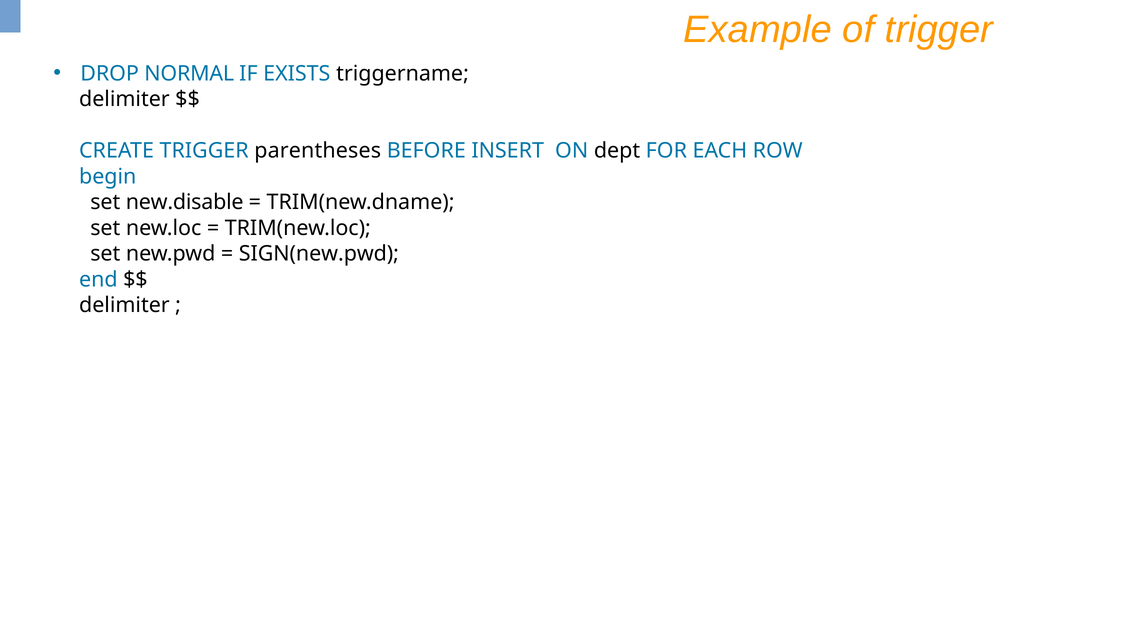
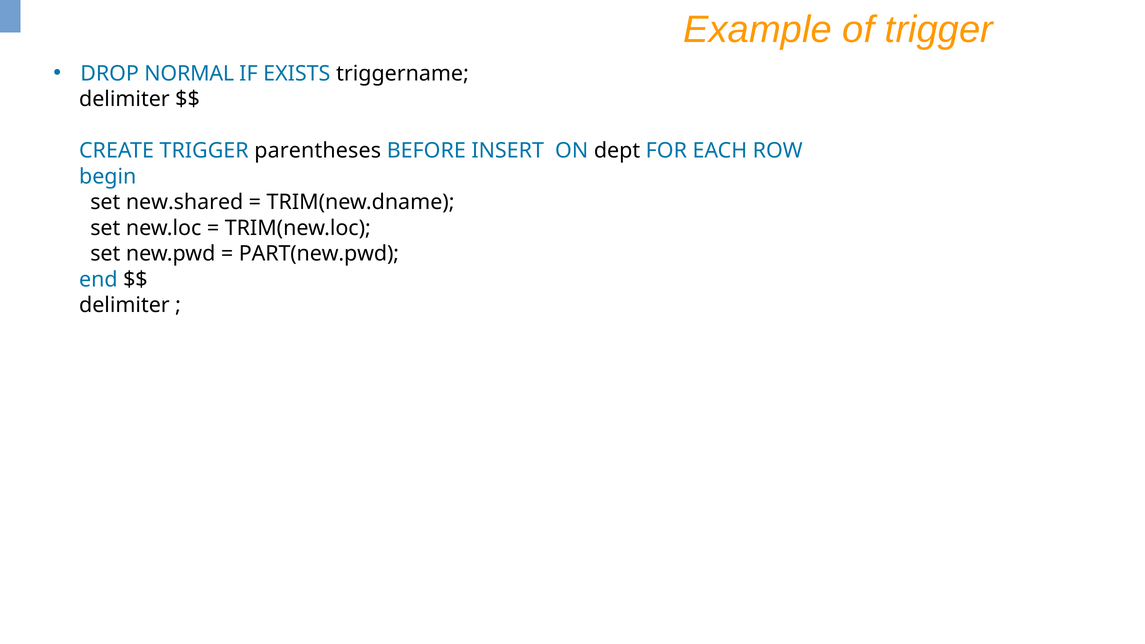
new.disable: new.disable -> new.shared (185, 202)
SIGN(new.pwd: SIGN(new.pwd -> PART(new.pwd (319, 254)
